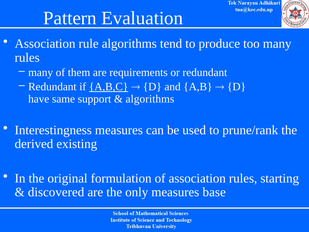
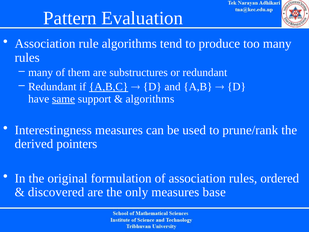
requirements: requirements -> substructures (139, 72)
same underline: none -> present (63, 99)
existing: existing -> pointers (77, 144)
starting: starting -> ordered (280, 178)
